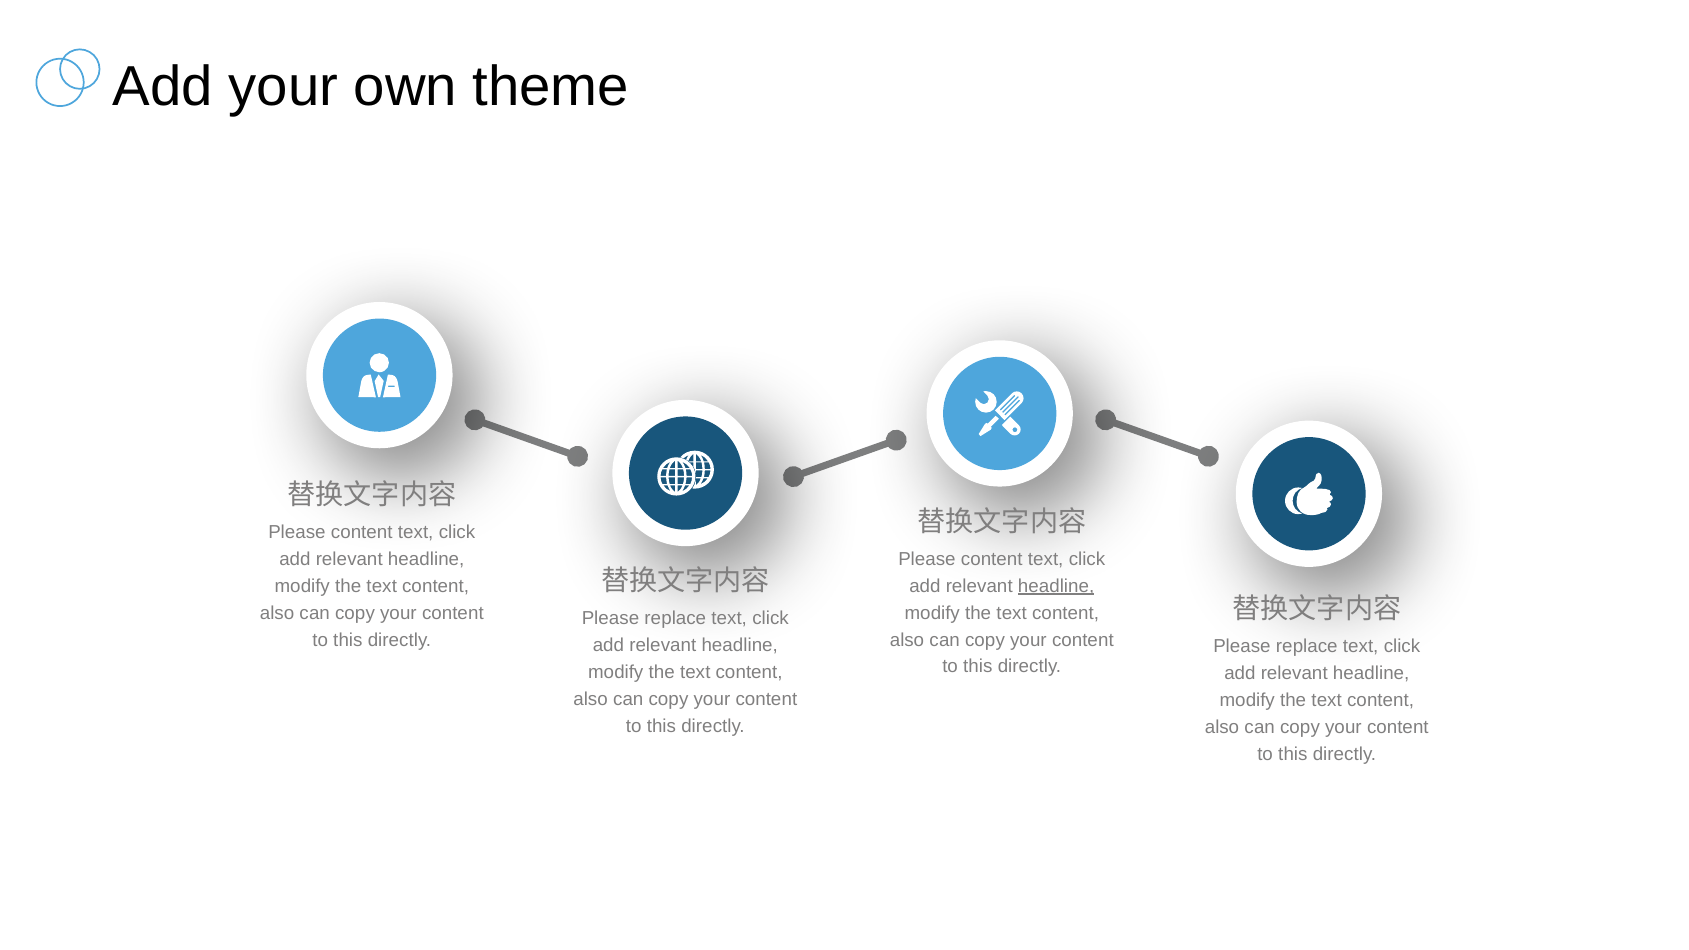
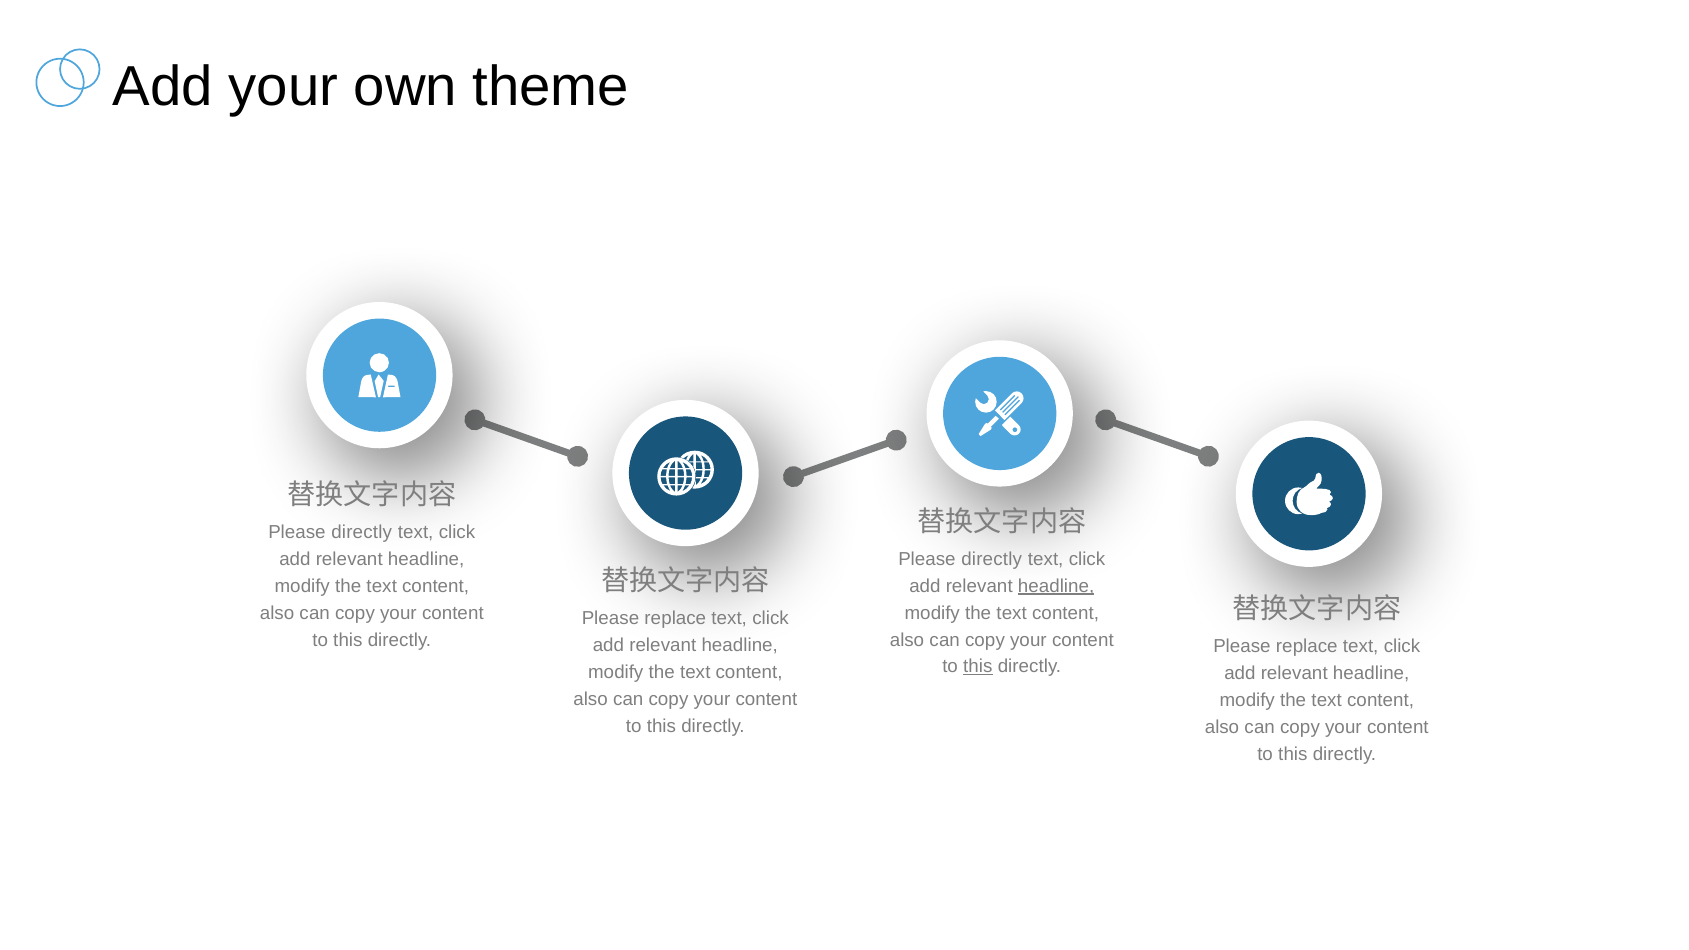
content: content -> directly (362, 532)
content: content -> directly (992, 559)
this underline: none -> present (978, 667)
